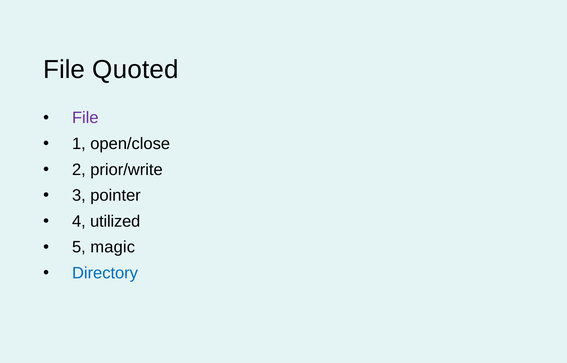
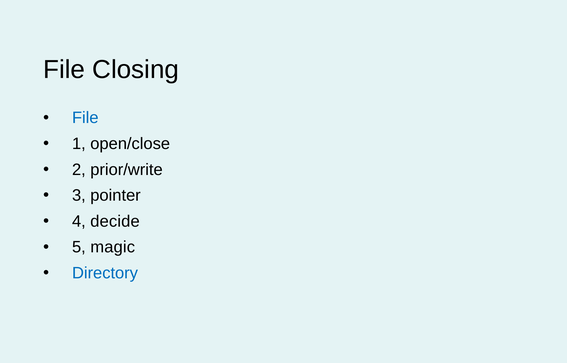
Quoted: Quoted -> Closing (136, 70)
File colour: purple -> blue (85, 118)
utilized: utilized -> decide (115, 221)
